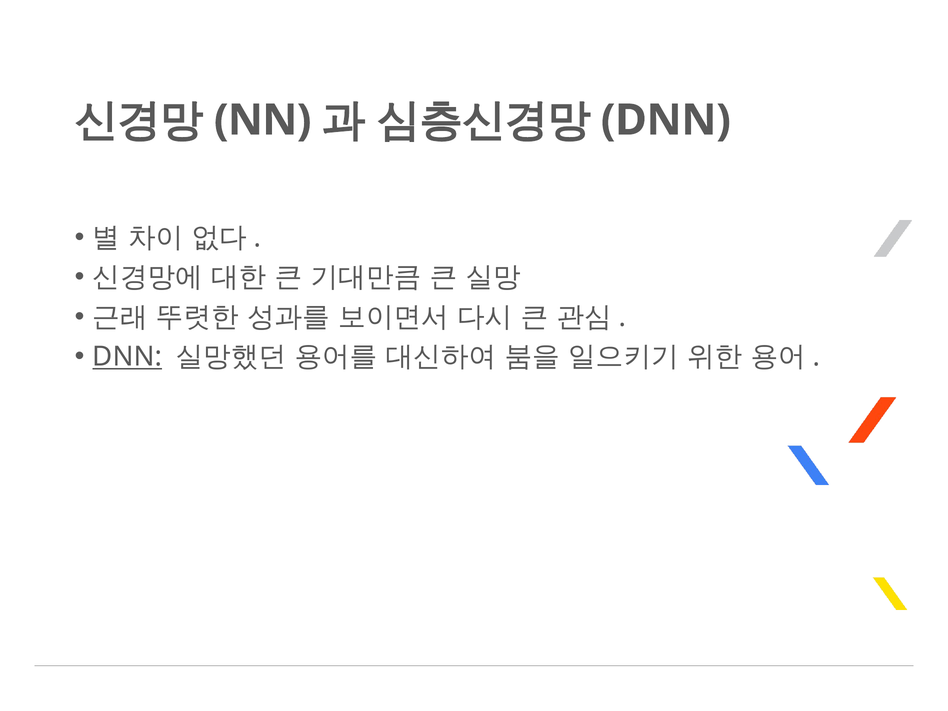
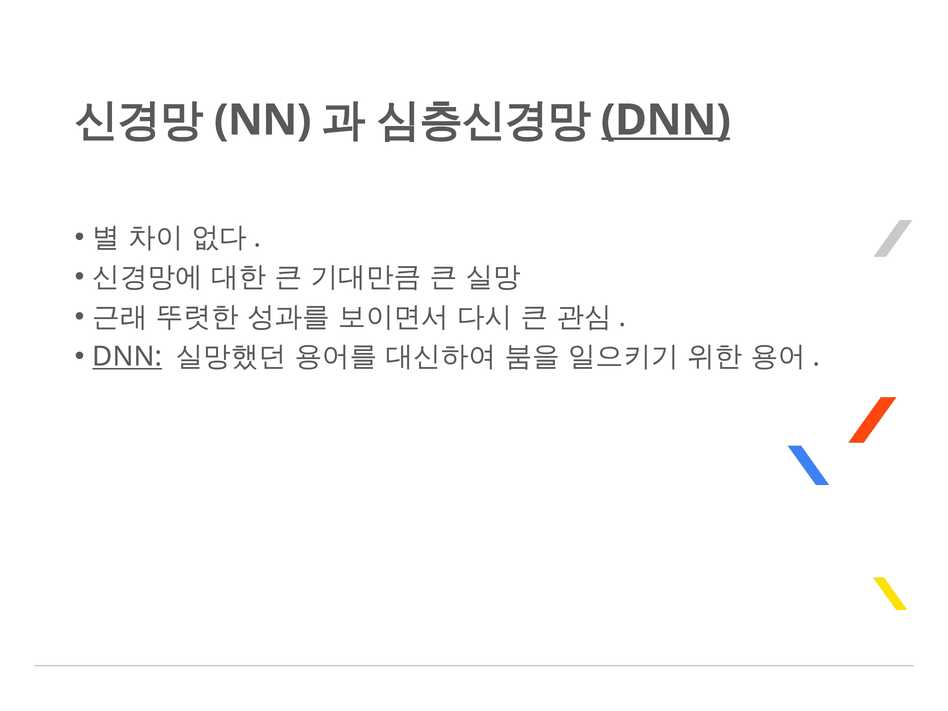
DNN underline: none -> present (666, 120)
